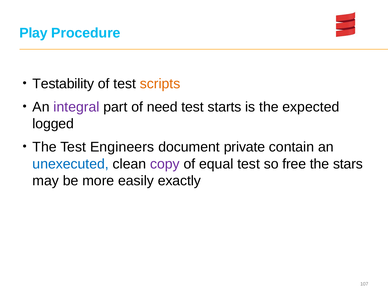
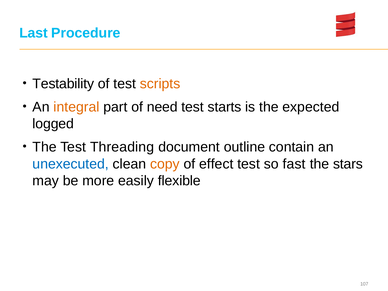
Play: Play -> Last (33, 33)
integral colour: purple -> orange (76, 107)
Engineers: Engineers -> Threading (122, 147)
private: private -> outline (244, 147)
copy colour: purple -> orange (165, 164)
equal: equal -> effect (216, 164)
free: free -> fast (294, 164)
exactly: exactly -> flexible (179, 181)
